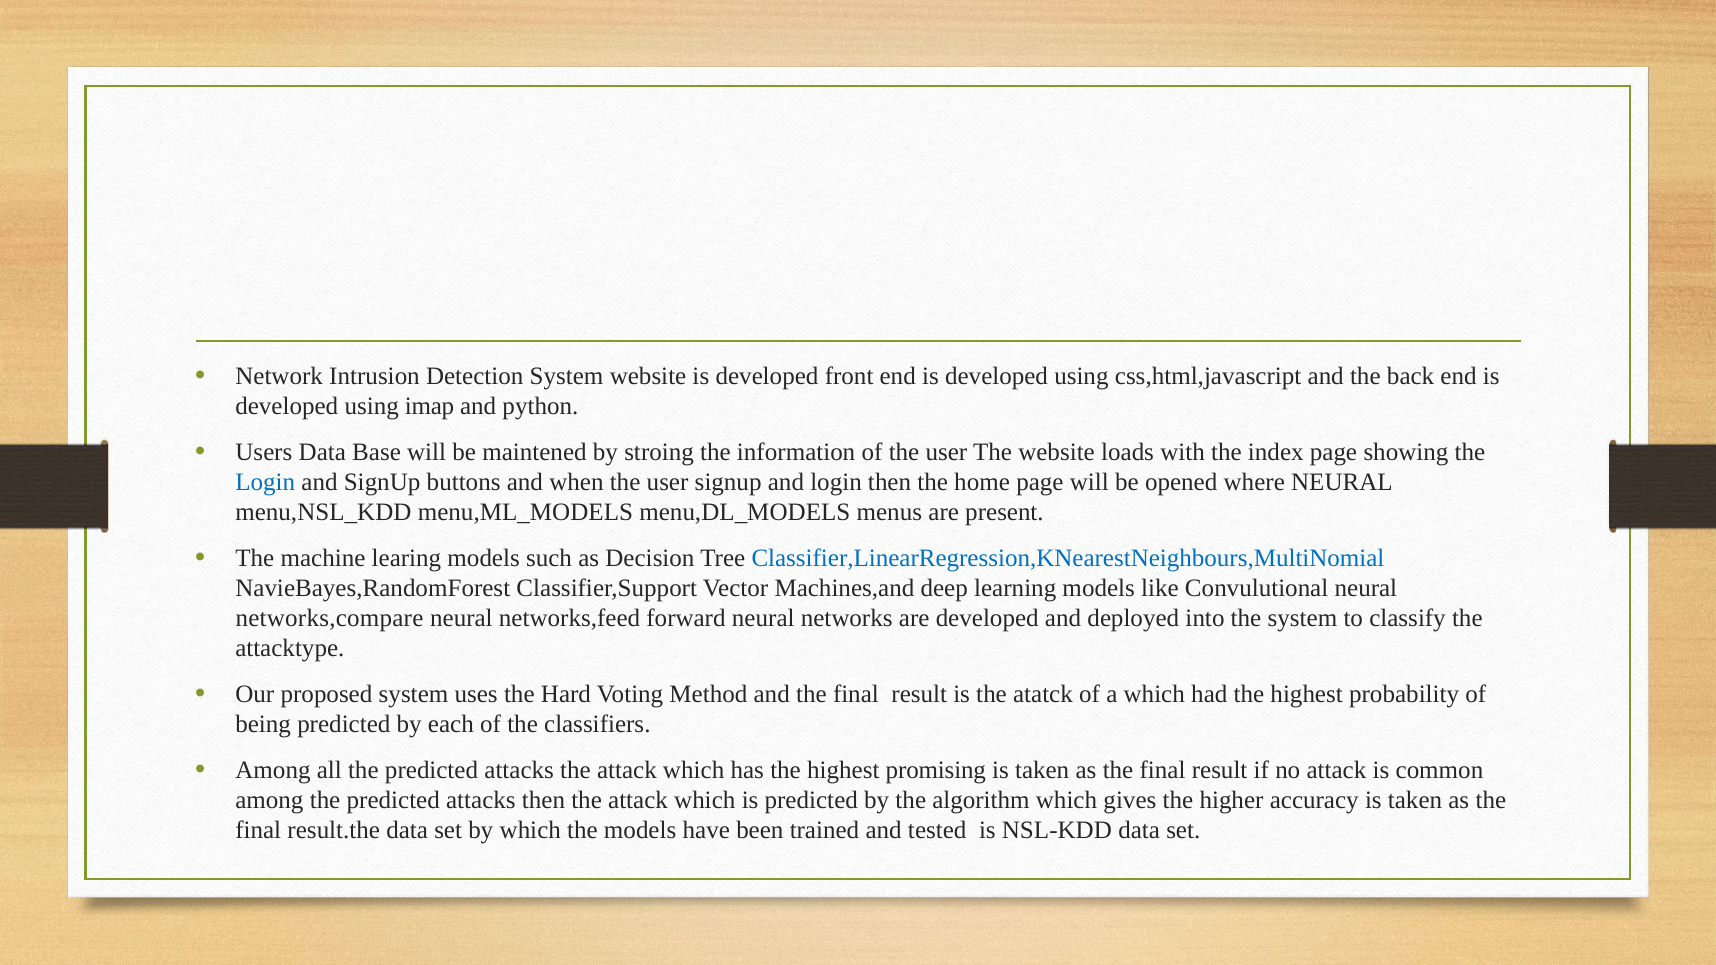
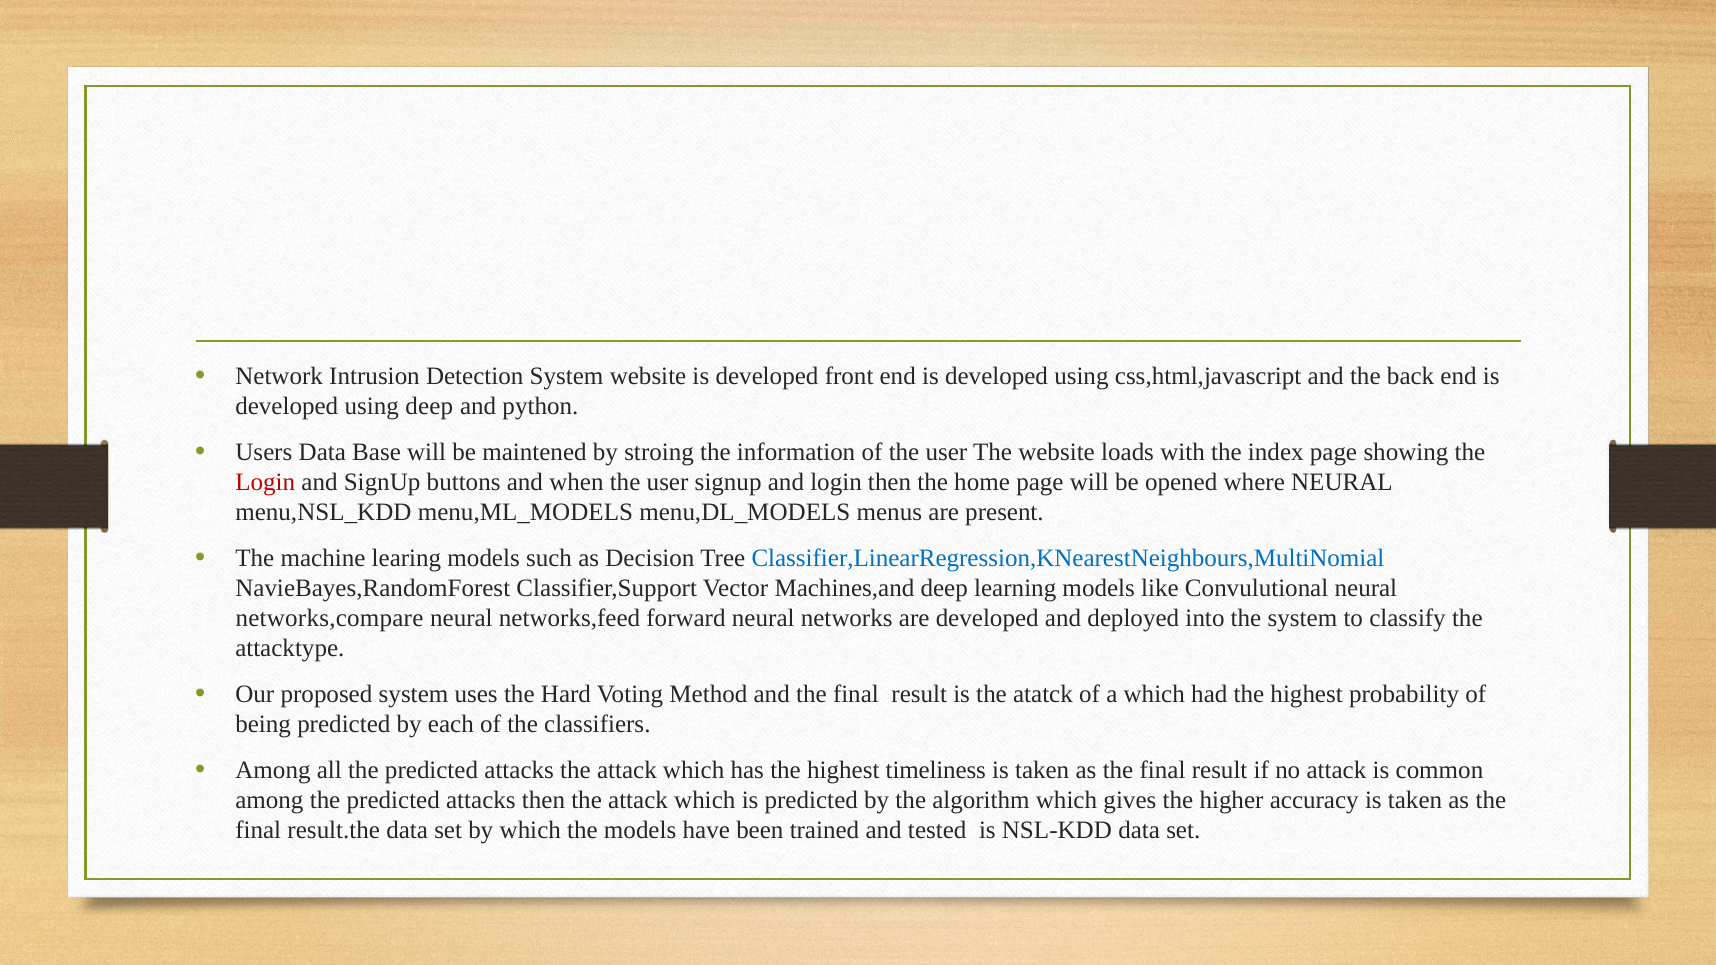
using imap: imap -> deep (429, 407)
Login colour: blue -> red (265, 483)
promising: promising -> timeliness (936, 771)
